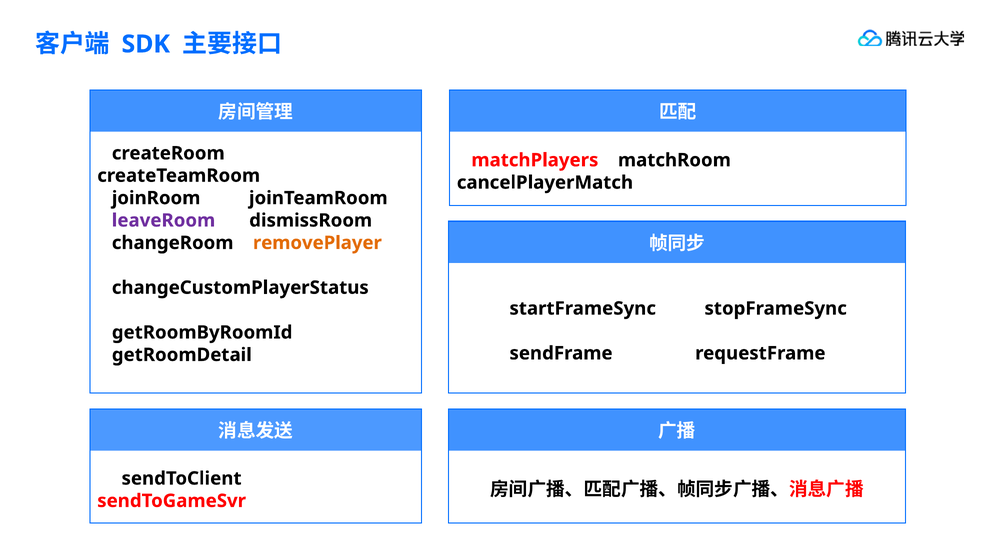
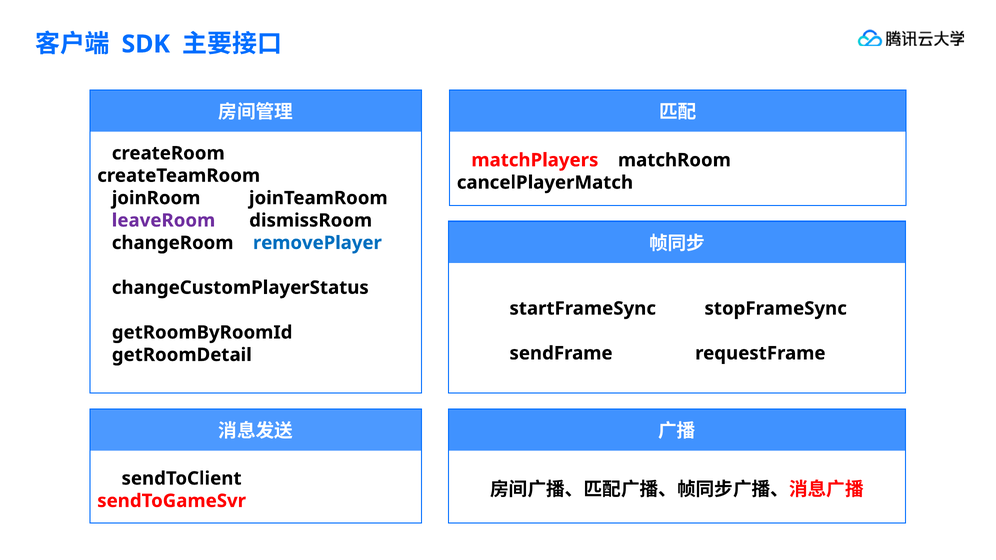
removePlayer colour: orange -> blue (317, 243)
